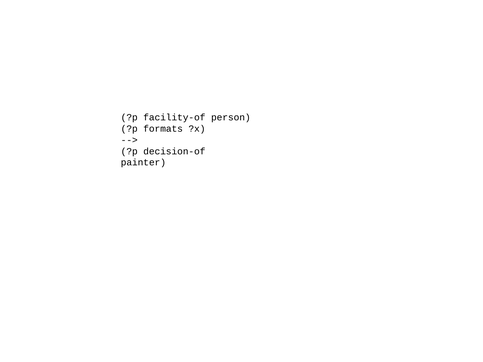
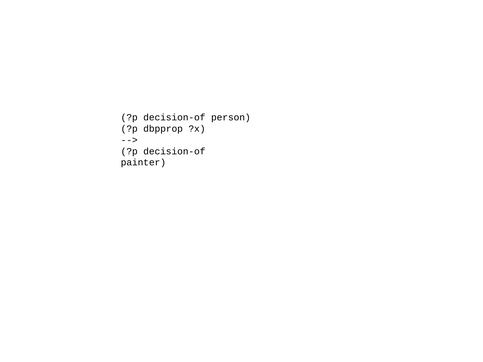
facility-of: facility-of -> decision-of (174, 118)
formats: formats -> dbpprop (163, 129)
